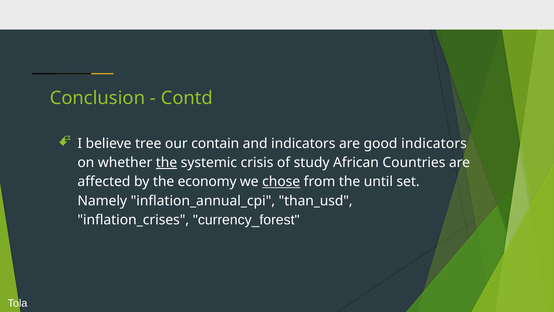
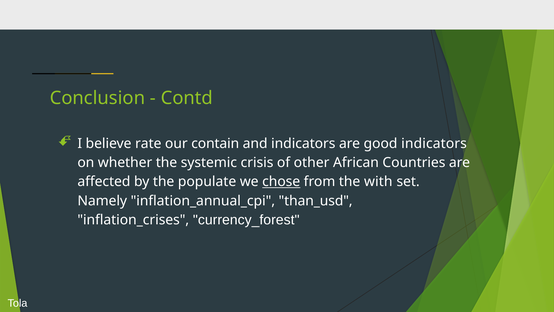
tree: tree -> rate (148, 143)
the underline: present -> none (167, 162)
study: study -> other (312, 162)
economy: economy -> populate (207, 181)
until: until -> with (378, 181)
